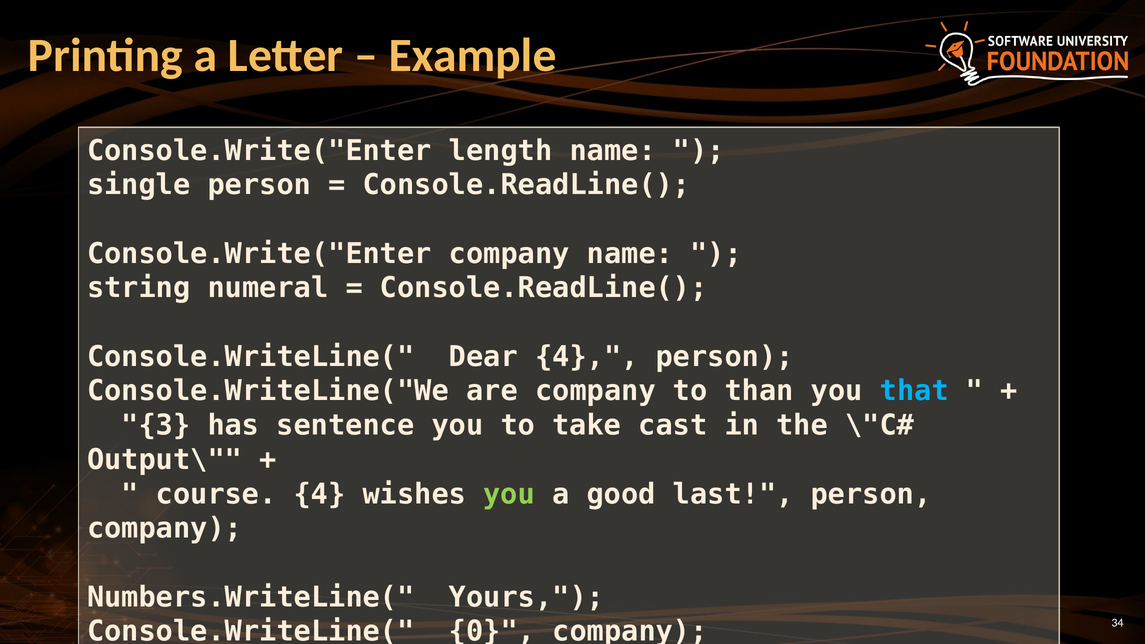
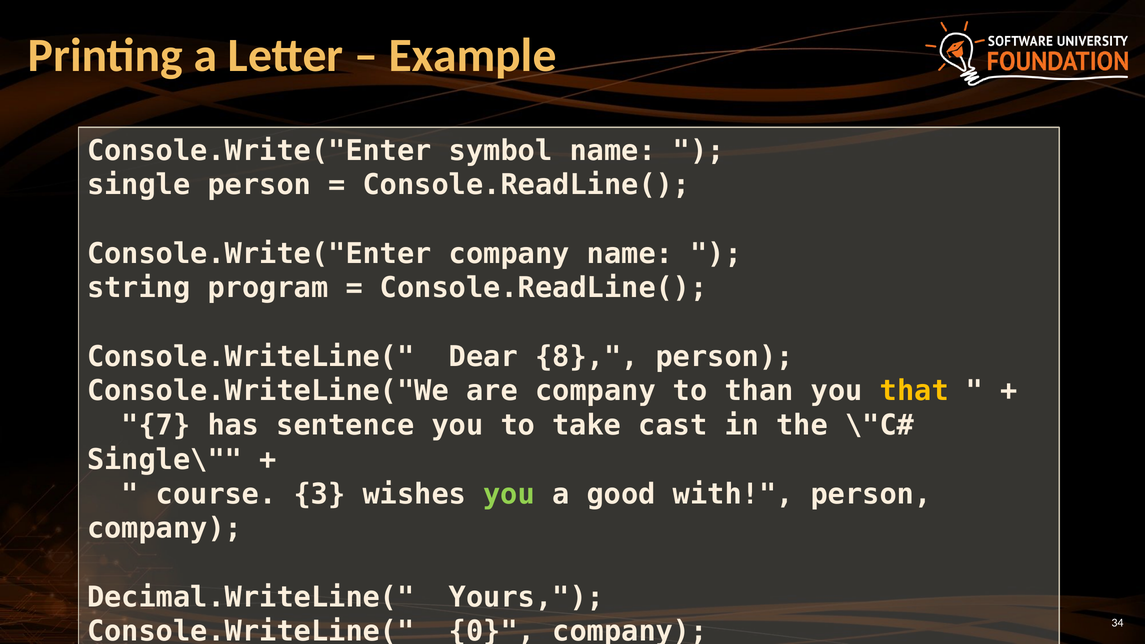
length: length -> symbol (501, 151)
numeral: numeral -> program (268, 288)
Dear 4: 4 -> 8 (587, 357)
that colour: light blue -> yellow (914, 391)
3: 3 -> 7 (156, 426)
Output\: Output\ -> Single\ (165, 460)
course 4: 4 -> 3 (320, 494)
last: last -> with (733, 494)
Numbers.WriteLine(: Numbers.WriteLine( -> Decimal.WriteLine( (251, 597)
